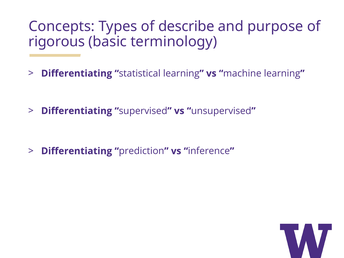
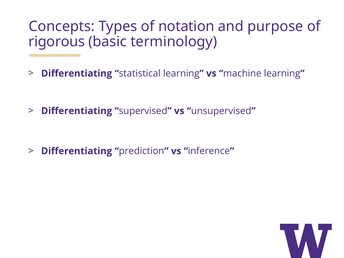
describe: describe -> notation (186, 26)
